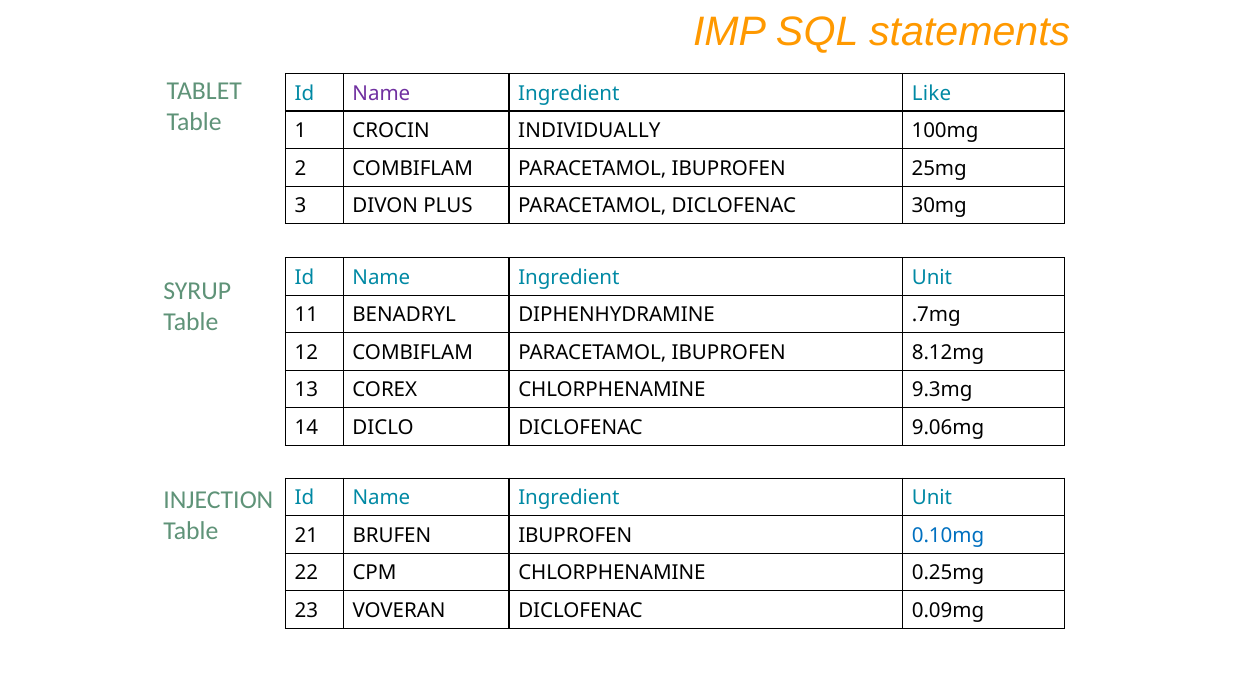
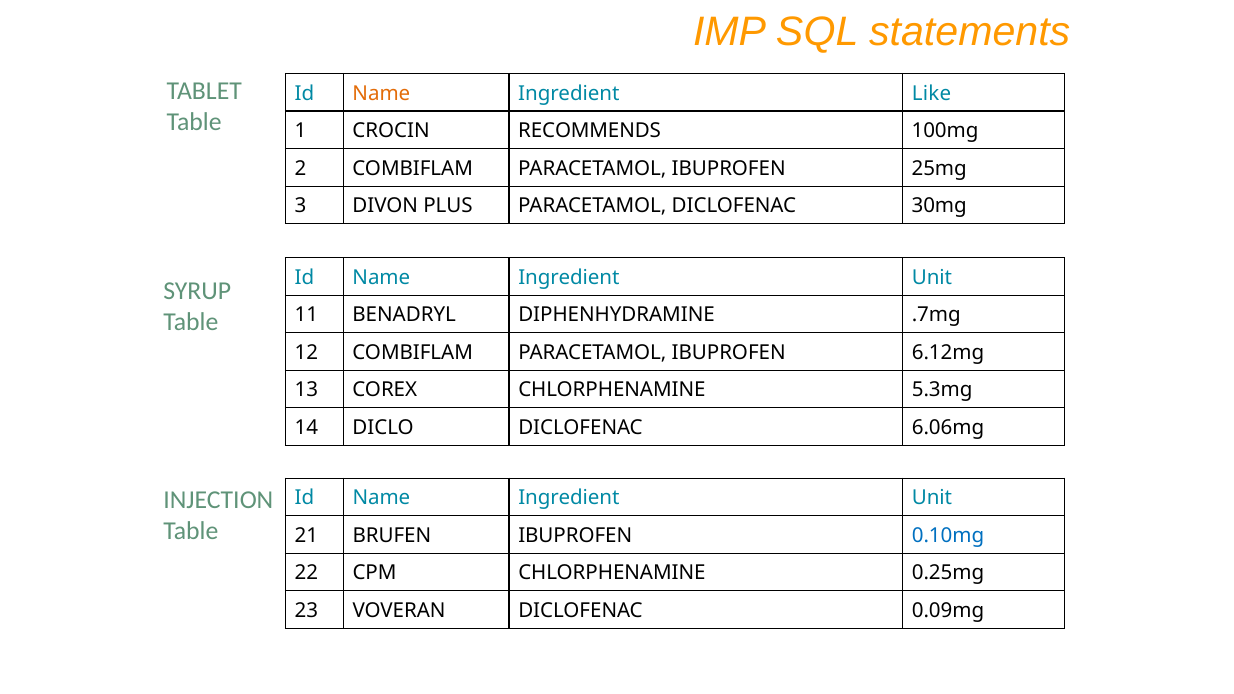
Name colour: purple -> orange (381, 93)
INDIVIDUALLY: INDIVIDUALLY -> RECOMMENDS (590, 131)
8.12mg: 8.12mg -> 6.12mg (948, 353)
9.3mg: 9.3mg -> 5.3mg (942, 390)
9.06mg: 9.06mg -> 6.06mg (948, 428)
